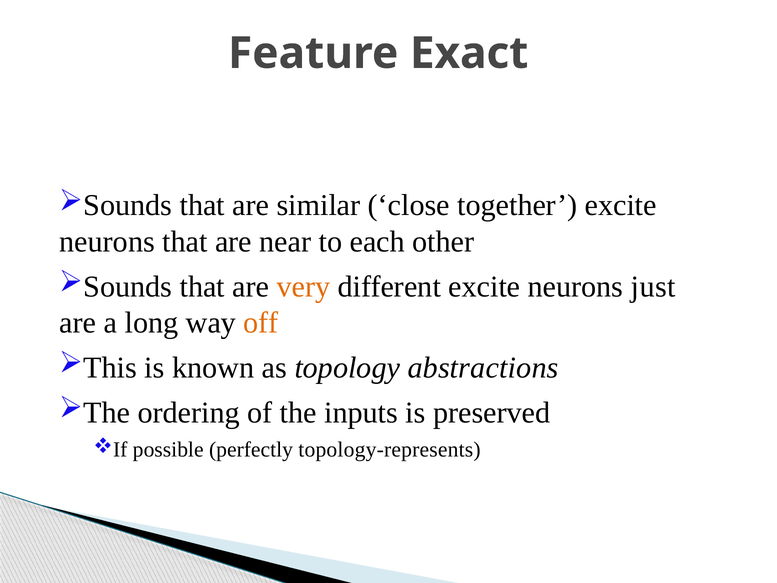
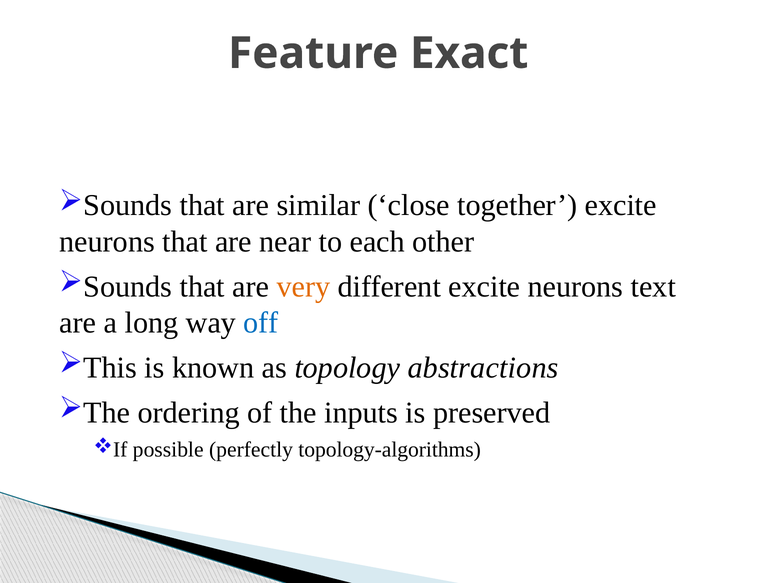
just: just -> text (653, 287)
off colour: orange -> blue (261, 323)
topology-represents: topology-represents -> topology-algorithms (390, 450)
